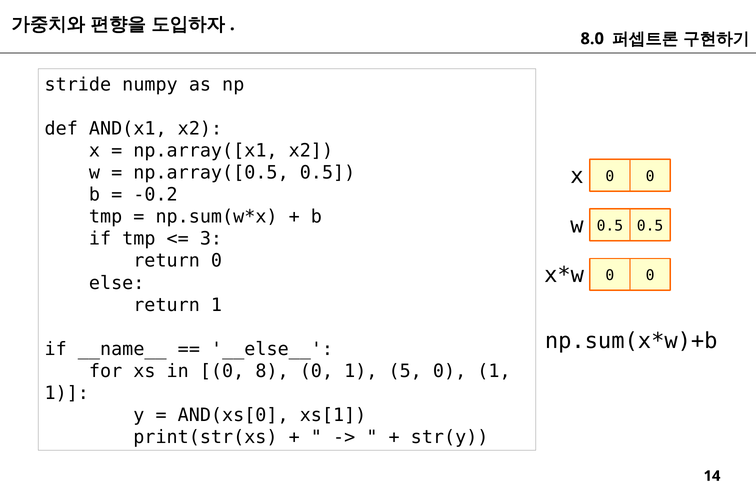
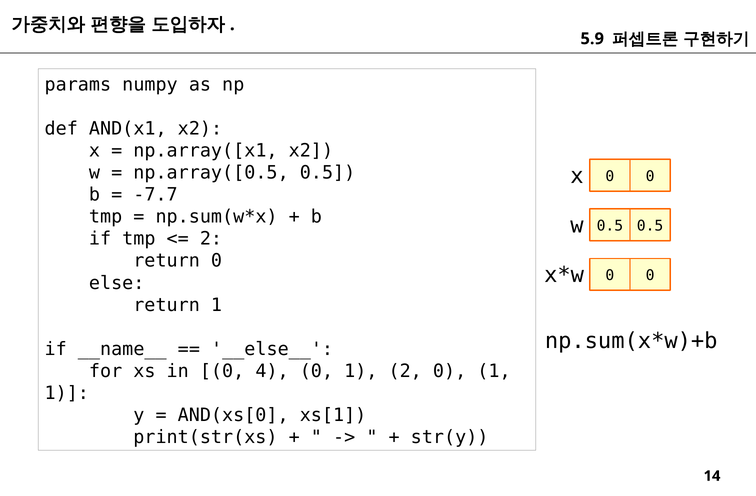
8.0: 8.0 -> 5.9 (592, 39)
stride: stride -> params (78, 85)
-0.2: -0.2 -> -7.7 (156, 195)
3: 3 -> 2 (211, 239)
8: 8 -> 4 (272, 372)
1 5: 5 -> 2 (405, 372)
